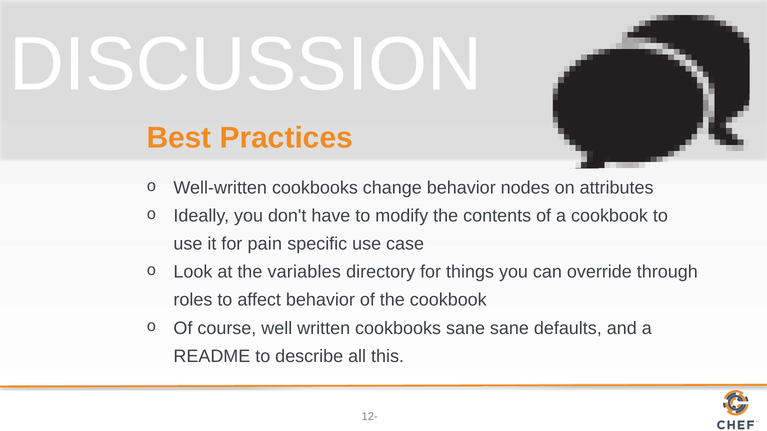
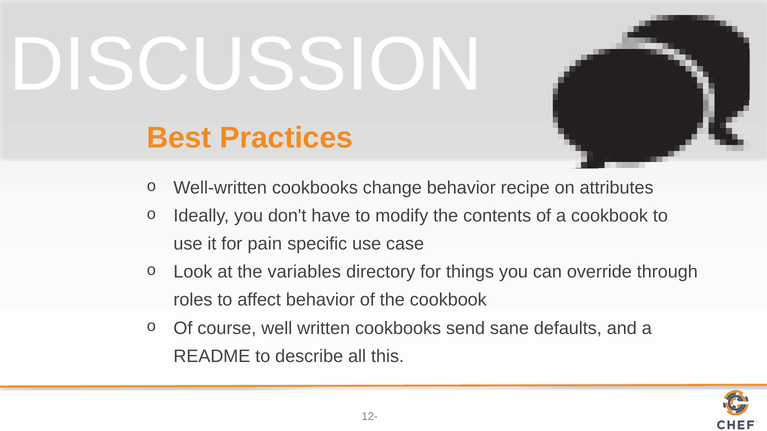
nodes: nodes -> recipe (525, 188)
cookbooks sane: sane -> send (466, 328)
